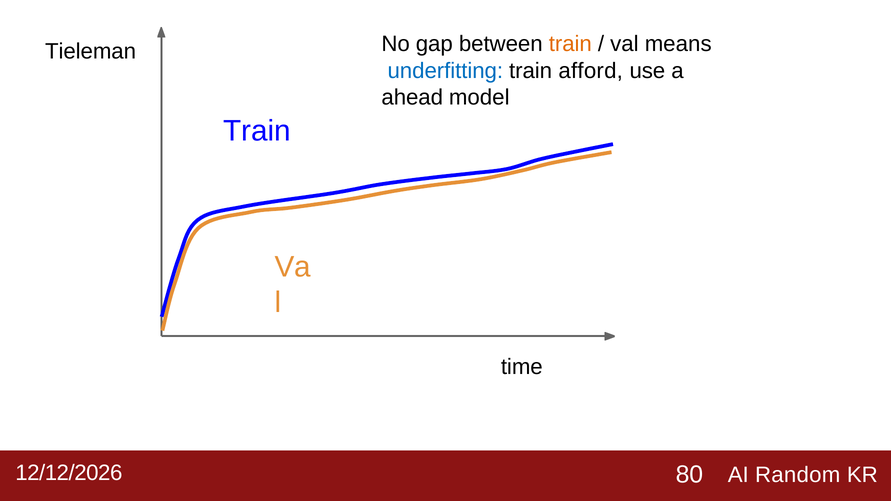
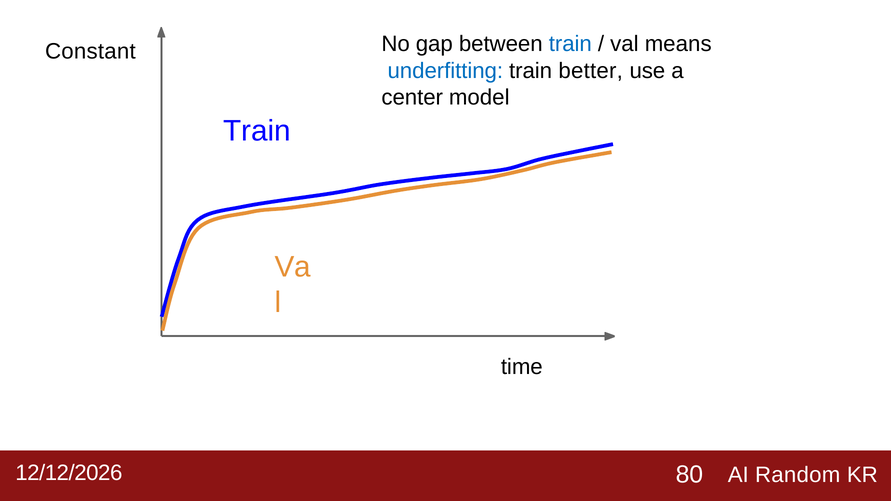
train colour: orange -> blue (570, 44)
Tieleman: Tieleman -> Constant (90, 52)
afford: afford -> better (591, 71)
ahead: ahead -> center (412, 98)
